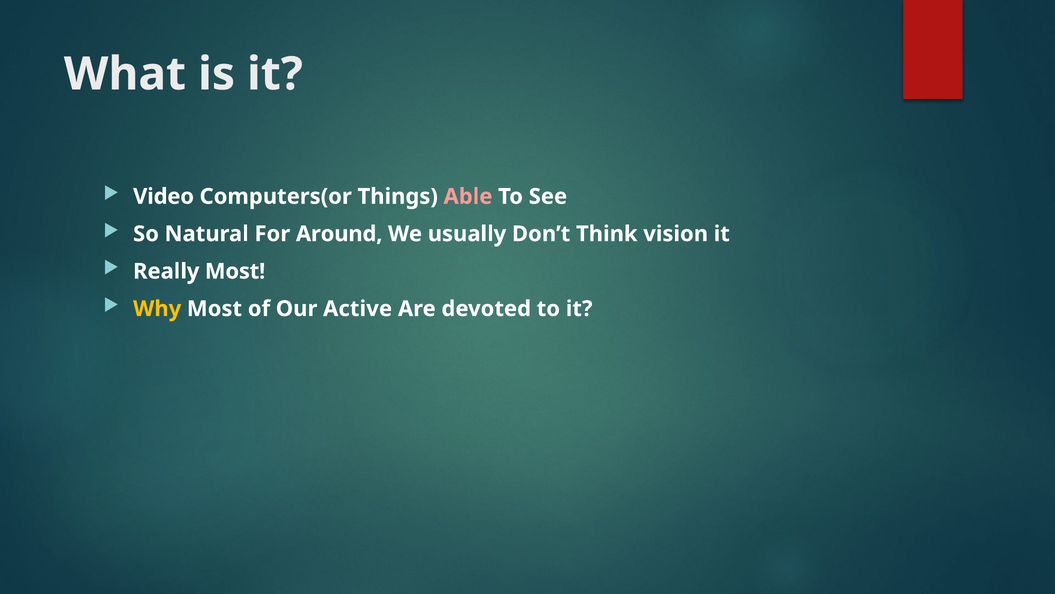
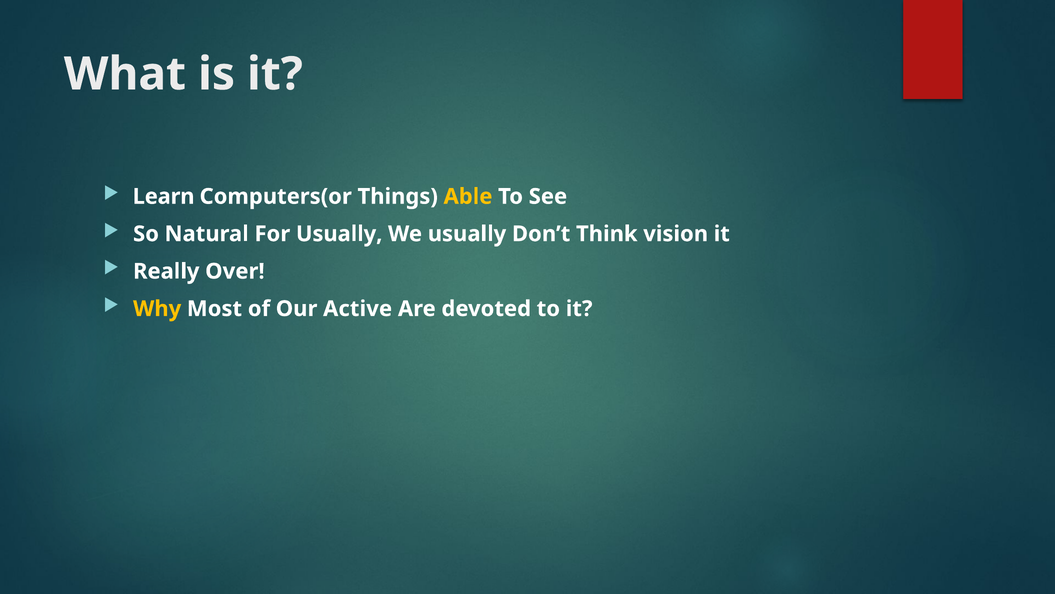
Video: Video -> Learn (164, 196)
Able colour: pink -> yellow (468, 196)
For Around: Around -> Usually (339, 234)
Really Most: Most -> Over (235, 271)
